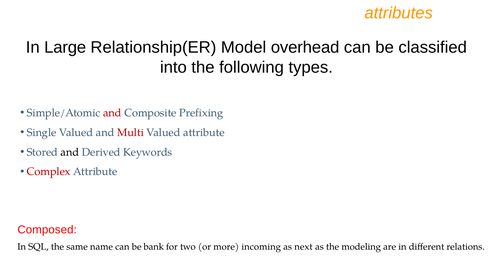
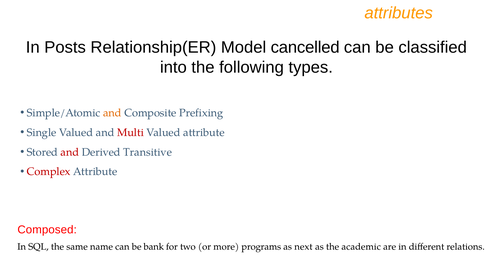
Large: Large -> Posts (65, 48)
overhead: overhead -> cancelled (305, 48)
and colour: red -> orange (112, 113)
and colour: black -> red (70, 153)
Keywords: Keywords -> Transitive (148, 153)
incoming: incoming -> programs (261, 247)
modeling: modeling -> academic (361, 247)
